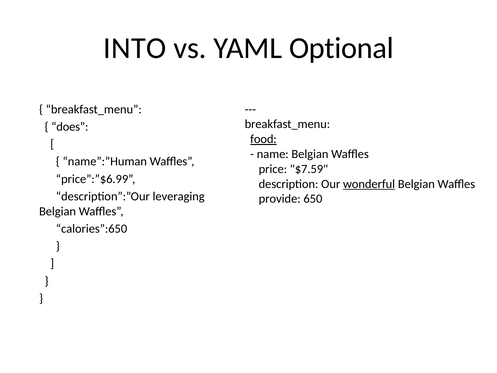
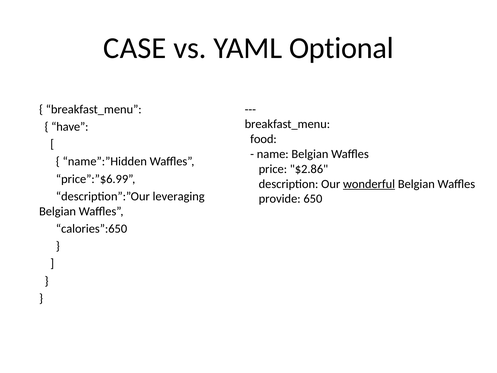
INTO: INTO -> CASE (135, 48)
does: does -> have (70, 127)
food underline: present -> none (263, 139)
name”:”Human: name”:”Human -> name”:”Hidden (105, 161)
$7.59: $7.59 -> $2.86 (309, 169)
